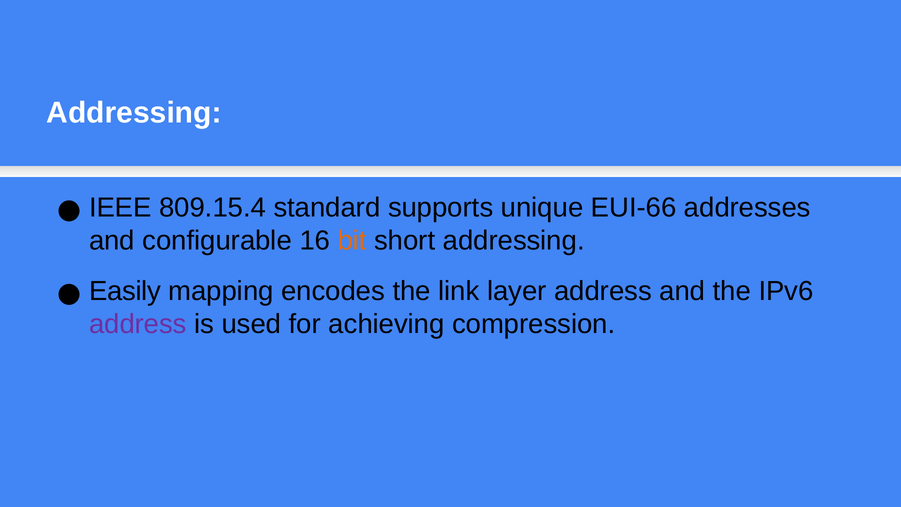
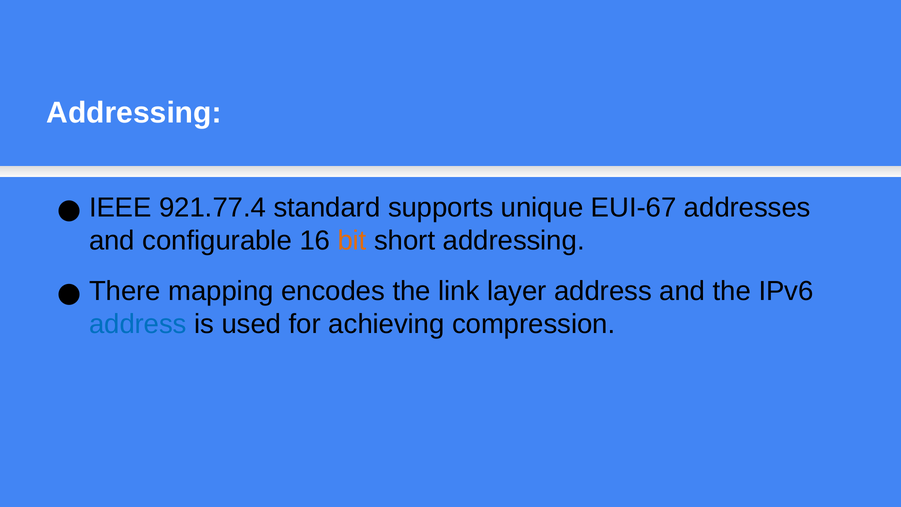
809.15.4: 809.15.4 -> 921.77.4 (213, 208)
EUI-66: EUI-66 -> EUI-67 (634, 208)
Easily: Easily -> There (125, 291)
address colour: purple -> blue (138, 324)
